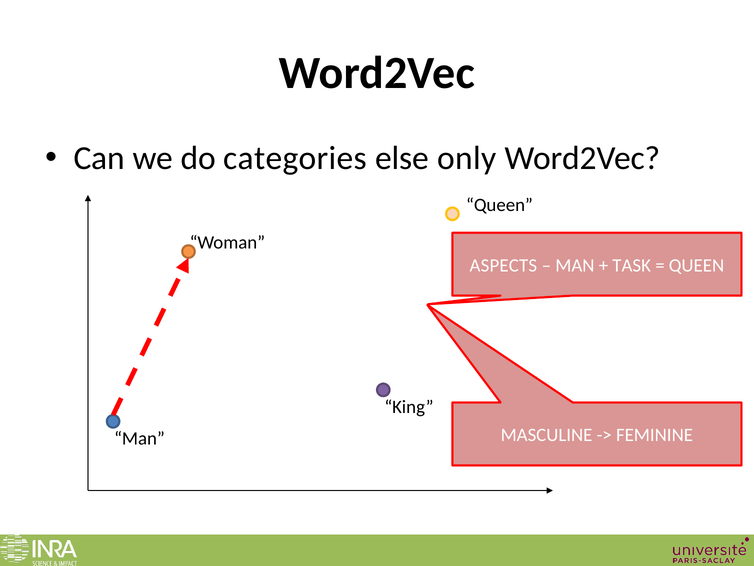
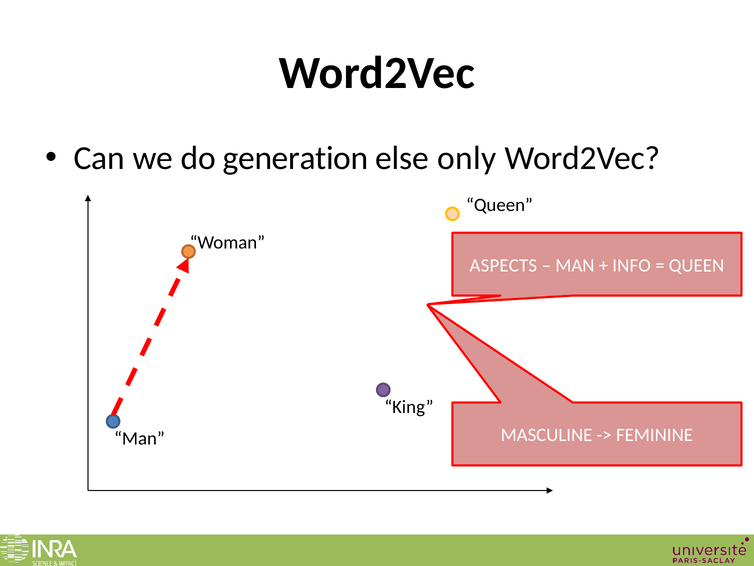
categories: categories -> generation (296, 158)
TASK: TASK -> INFO (632, 265)
